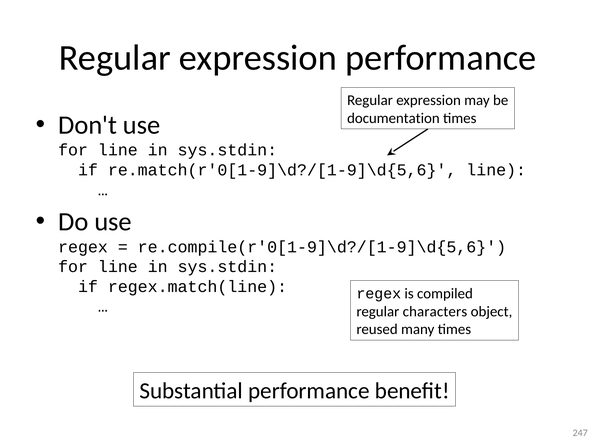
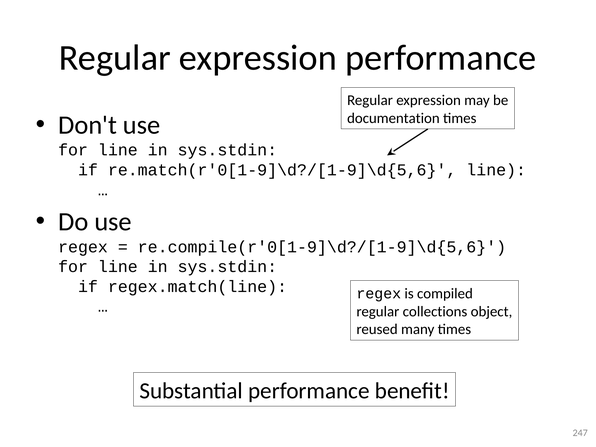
characters: characters -> collections (435, 311)
